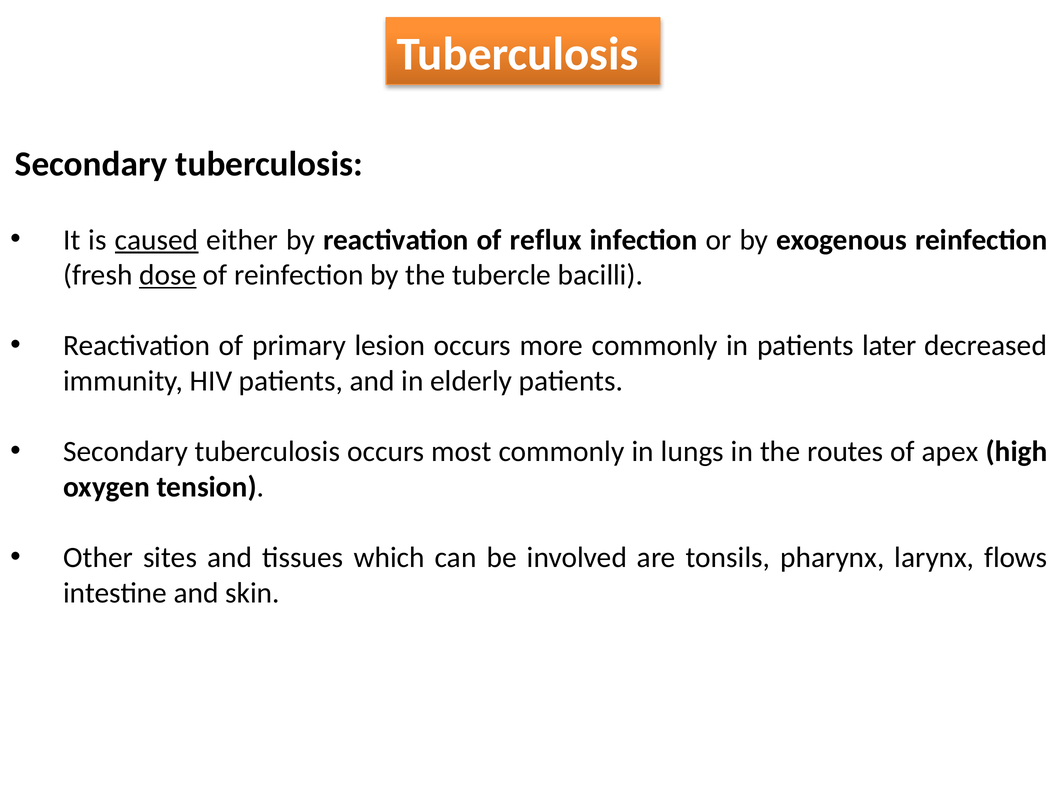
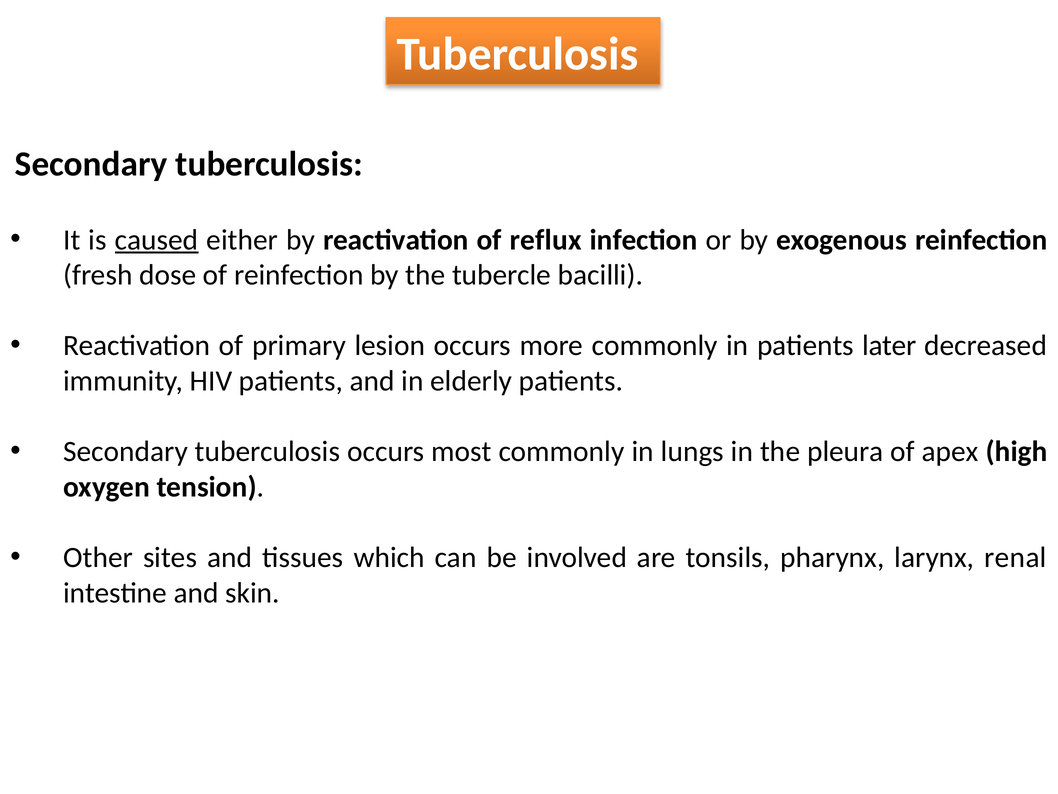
dose underline: present -> none (168, 275)
routes: routes -> pleura (845, 451)
flows: flows -> renal (1015, 557)
